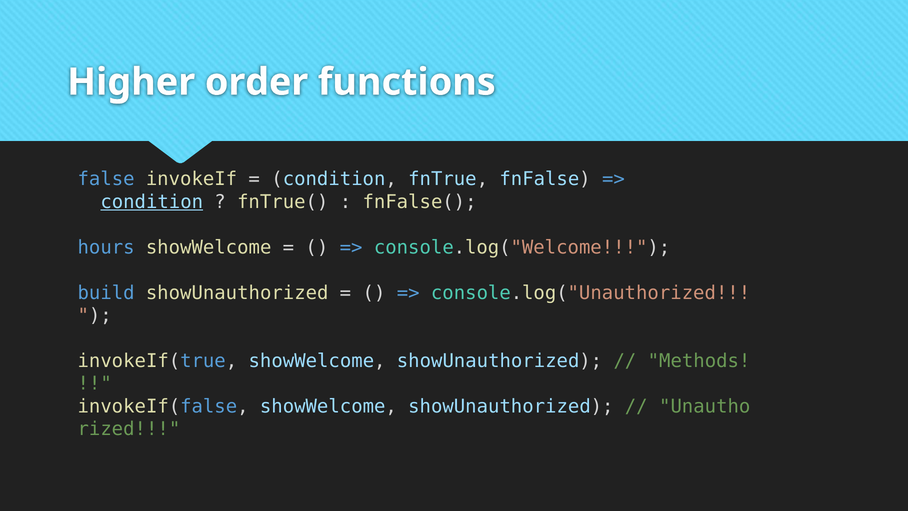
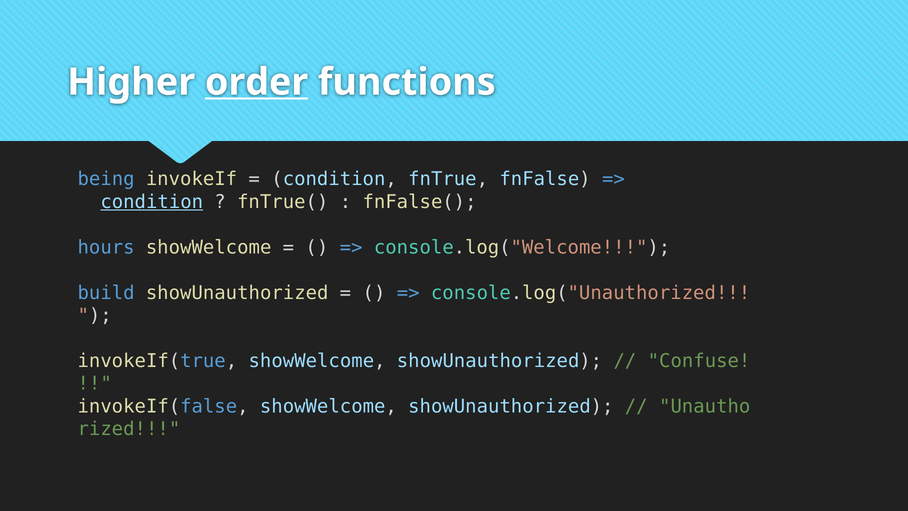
order underline: none -> present (257, 82)
false: false -> being (106, 179)
Methods: Methods -> Confuse (699, 361)
